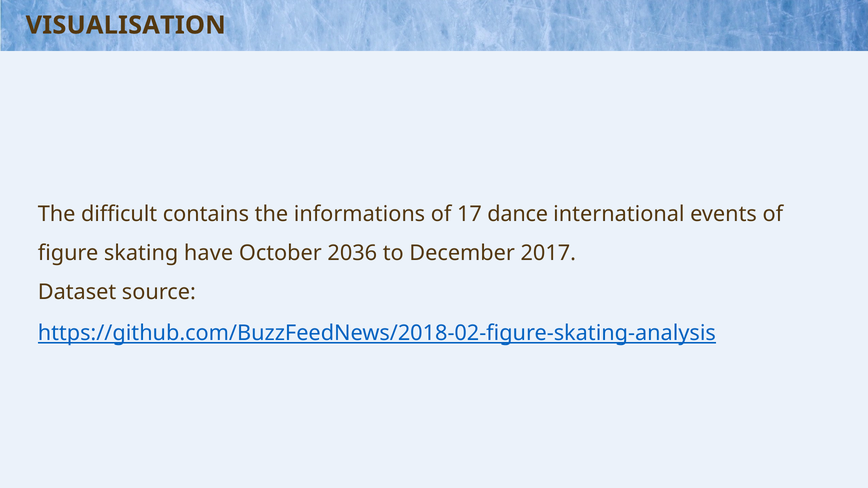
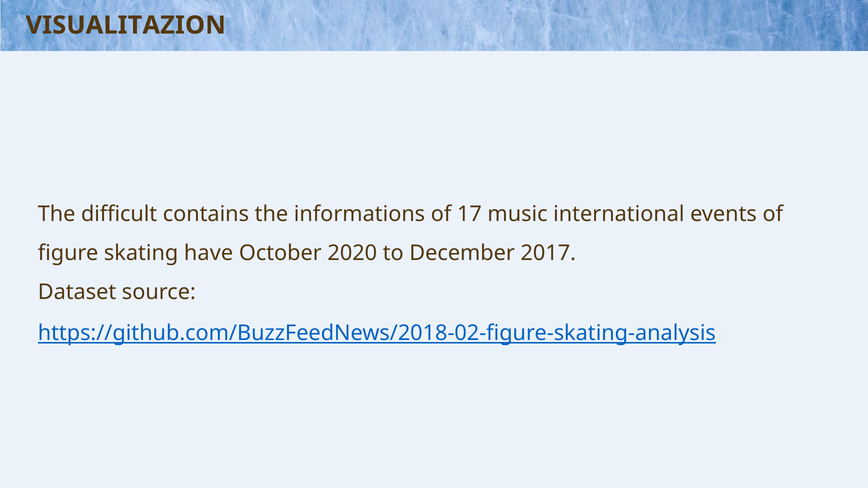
VISUALISATION: VISUALISATION -> VISUALITAZION (126, 25)
dance: dance -> music (518, 214)
2036: 2036 -> 2020 (352, 253)
